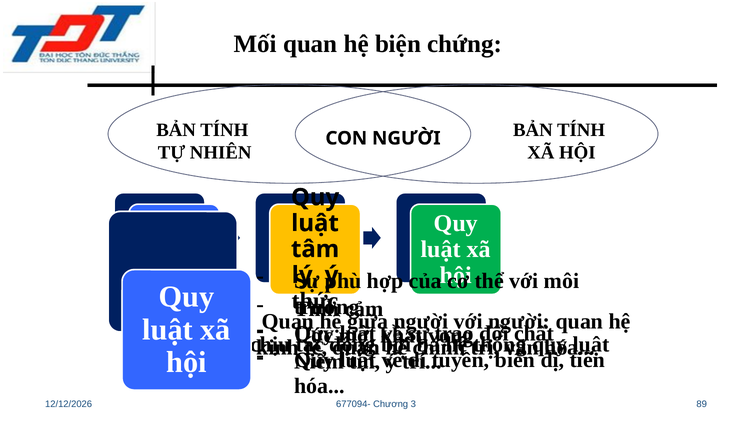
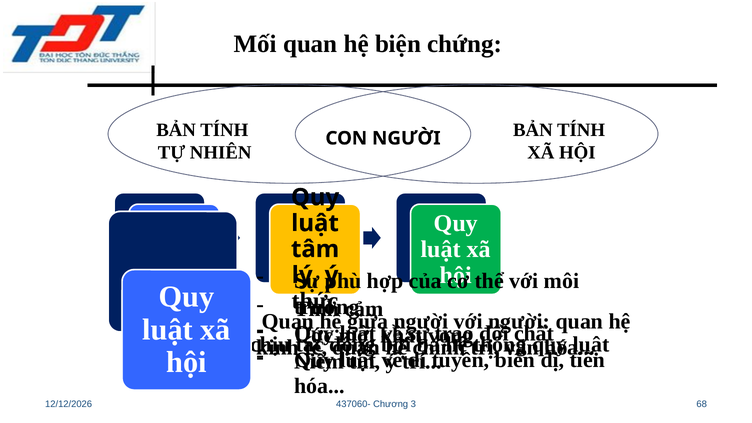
677094-: 677094- -> 437060- (353, 404)
89: 89 -> 68 (702, 404)
